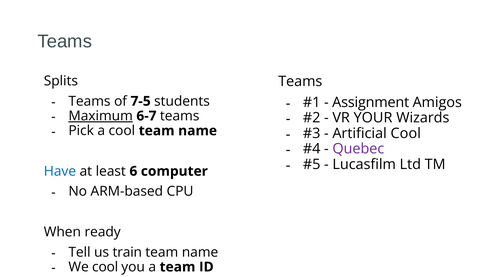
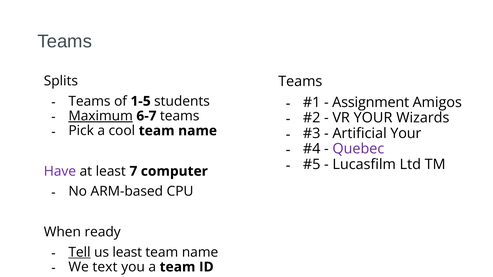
7-5: 7-5 -> 1-5 (141, 101)
Artificial Cool: Cool -> Your (406, 133)
Have colour: blue -> purple (60, 171)
6: 6 -> 7 (133, 171)
Tell underline: none -> present (79, 252)
us train: train -> least (127, 252)
We cool: cool -> text (105, 267)
